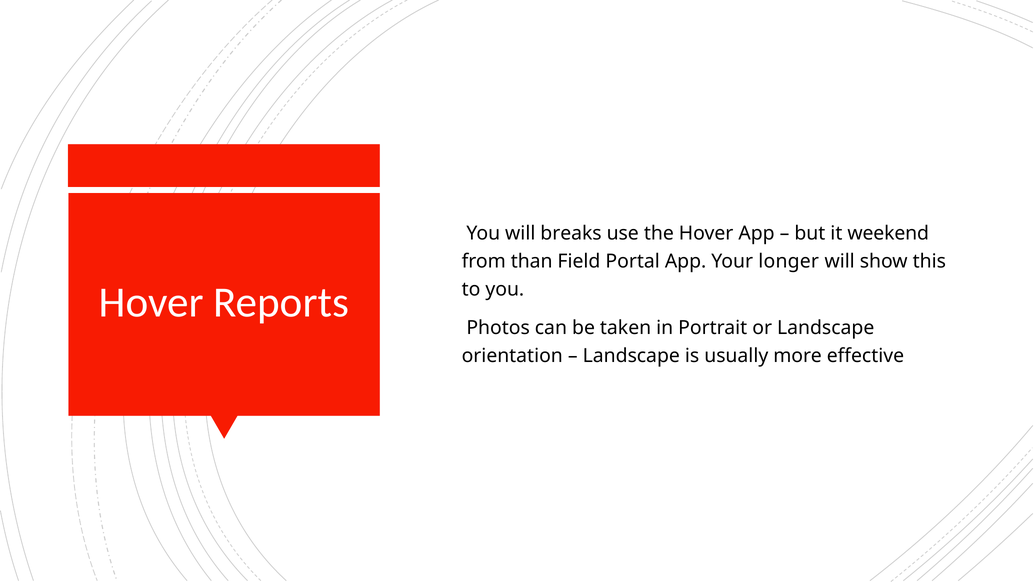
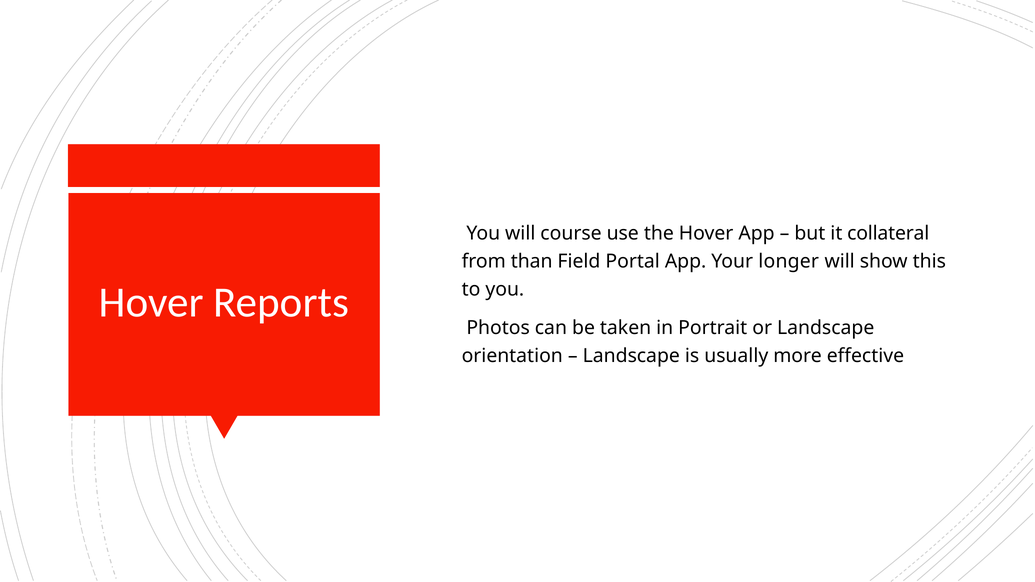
breaks: breaks -> course (571, 233)
weekend: weekend -> collateral (888, 233)
